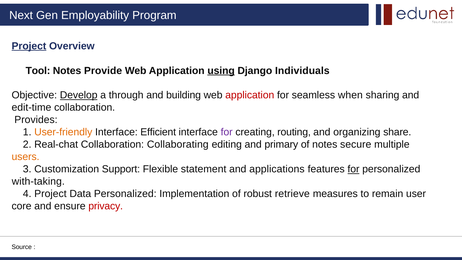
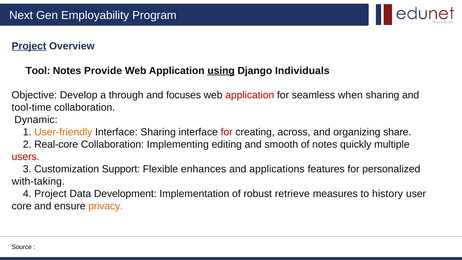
Develop underline: present -> none (79, 95)
building: building -> focuses (184, 95)
edit-time: edit-time -> tool-time (31, 108)
Provides: Provides -> Dynamic (36, 120)
Interface Efficient: Efficient -> Sharing (158, 132)
for colour: purple -> red (227, 132)
routing: routing -> across (294, 132)
Real-chat: Real-chat -> Real-core (56, 144)
Collaborating: Collaborating -> Implementing (178, 144)
primary: primary -> smooth (281, 144)
secure: secure -> quickly (356, 144)
users colour: orange -> red (26, 157)
statement: statement -> enhances (204, 169)
for underline: present -> none (353, 169)
Data Personalized: Personalized -> Development (125, 194)
remain: remain -> history (388, 194)
privacy colour: red -> orange (106, 206)
